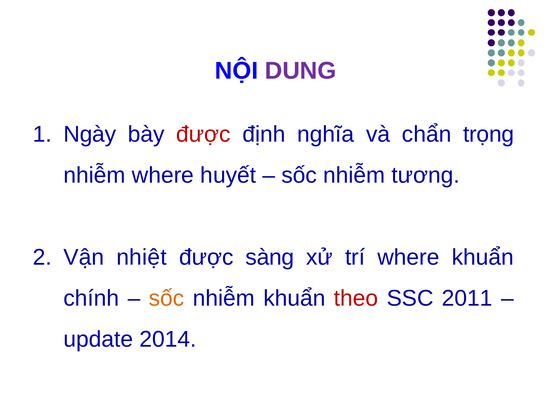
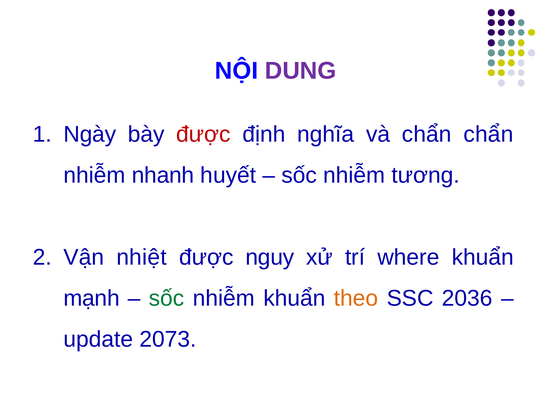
chẩn trọng: trọng -> chẩn (488, 135)
nhiễm where: where -> nhanh (163, 176)
sàng: sàng -> nguy (270, 258)
chính: chính -> mạnh (92, 299)
sốc colour: orange -> green (167, 299)
theo colour: red -> orange (356, 299)
2011: 2011 -> 2036 (467, 299)
2014: 2014 -> 2073 (168, 340)
